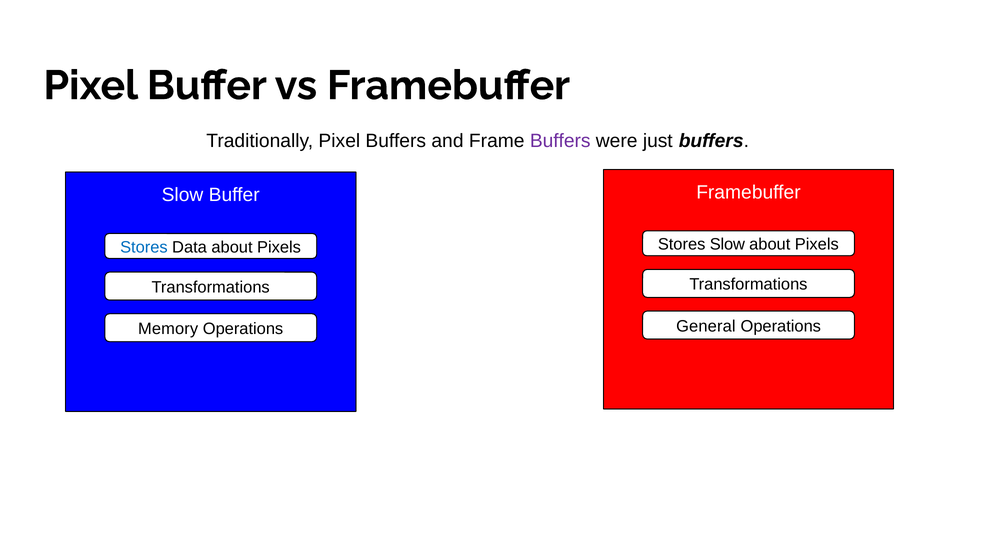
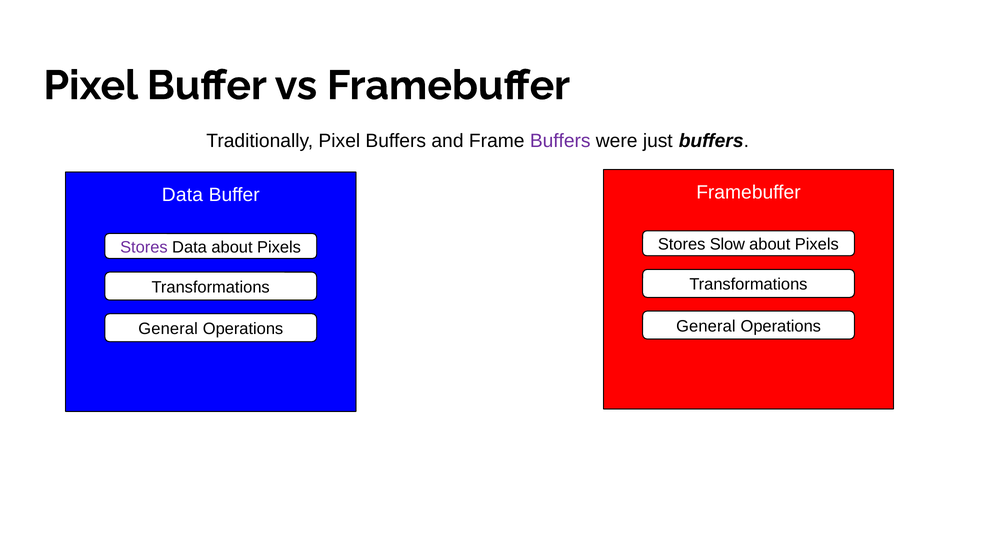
Slow: Slow -> Data (182, 195)
Stores colour: blue -> purple (144, 247)
Memory: Memory -> General (168, 329)
